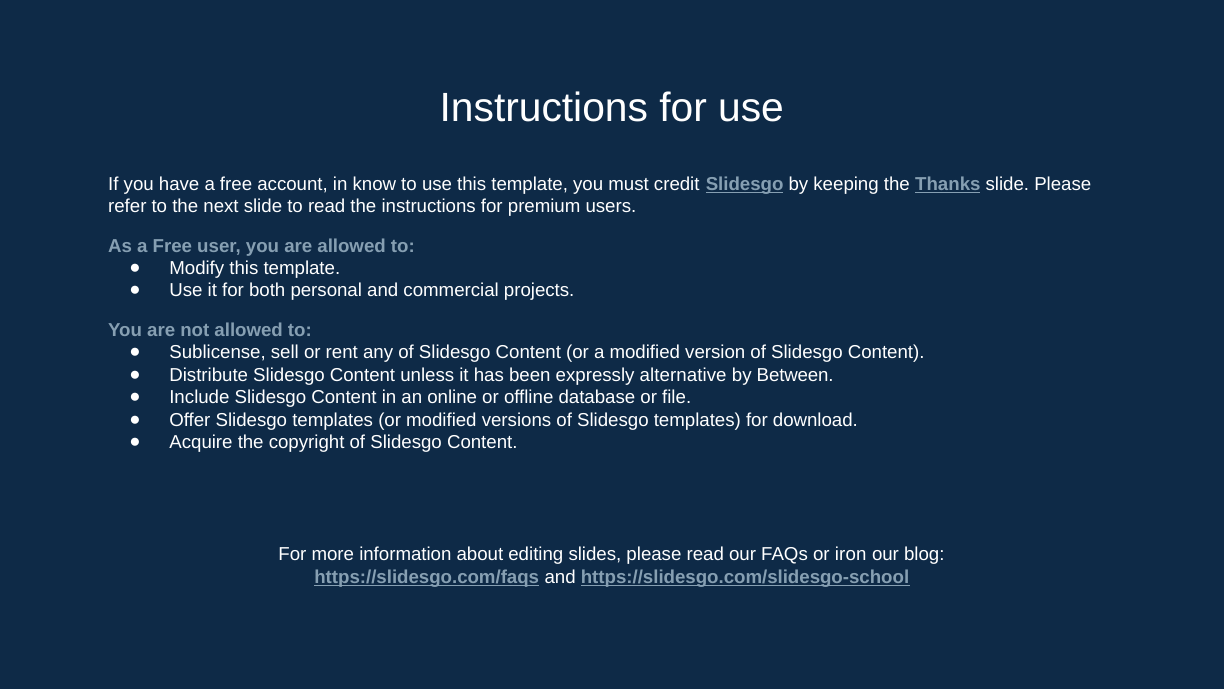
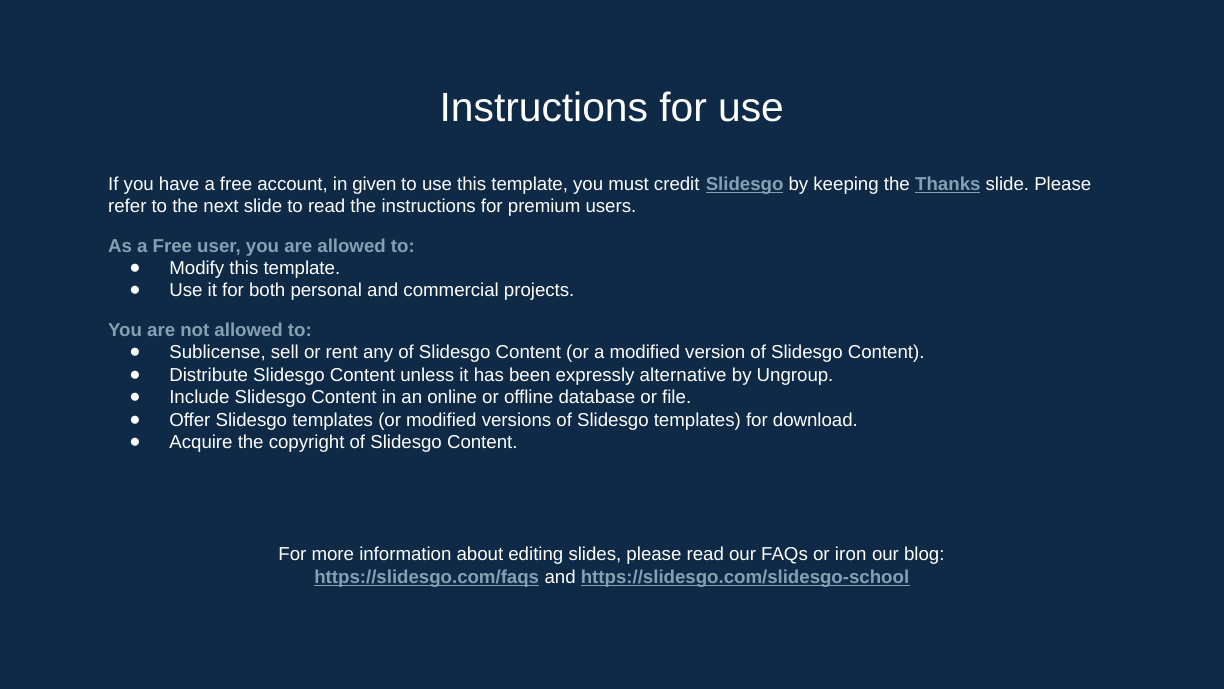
know: know -> given (374, 184)
Between: Between -> Ungroup (795, 375)
